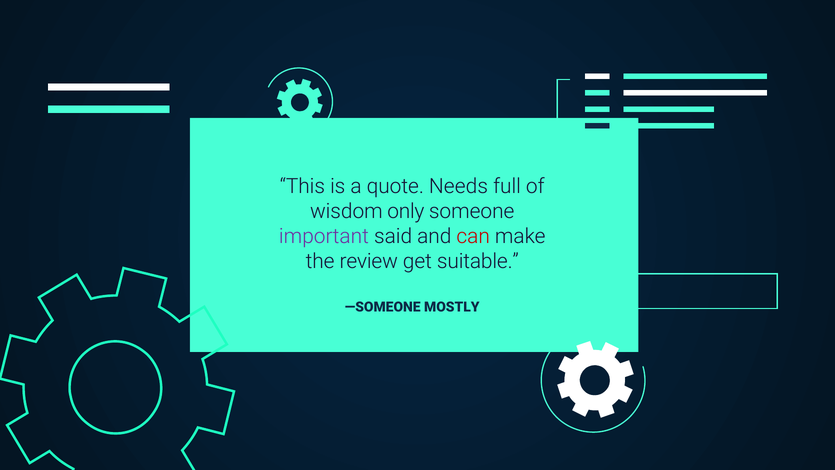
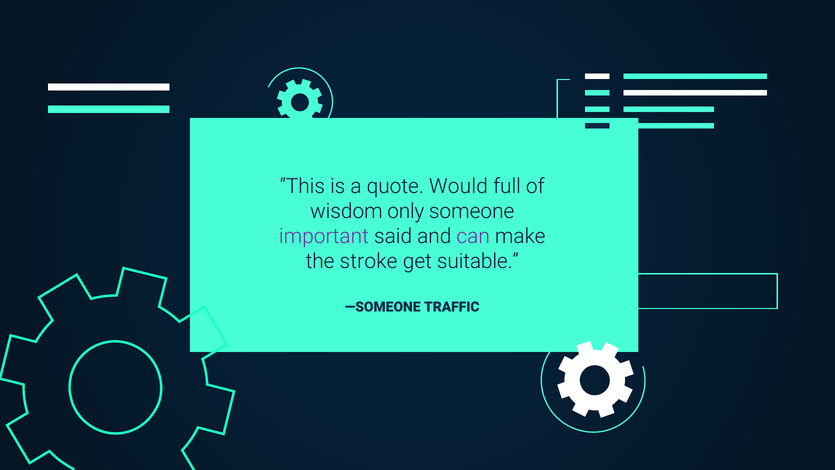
Needs: Needs -> Would (458, 186)
can colour: red -> purple (473, 236)
review: review -> stroke (369, 261)
MOSTLY: MOSTLY -> TRAFFIC (452, 307)
